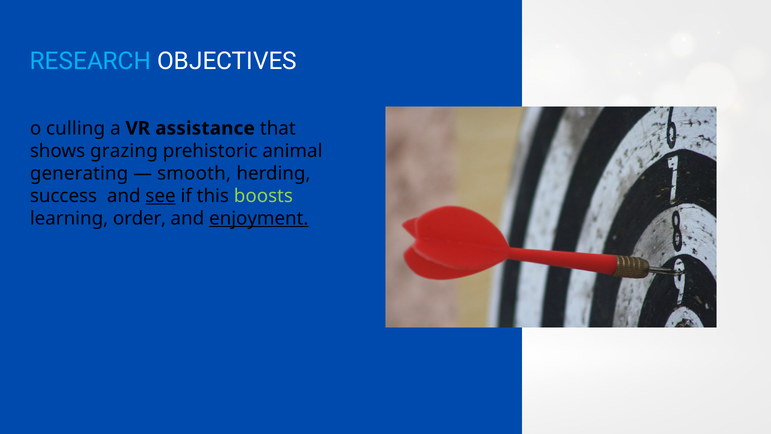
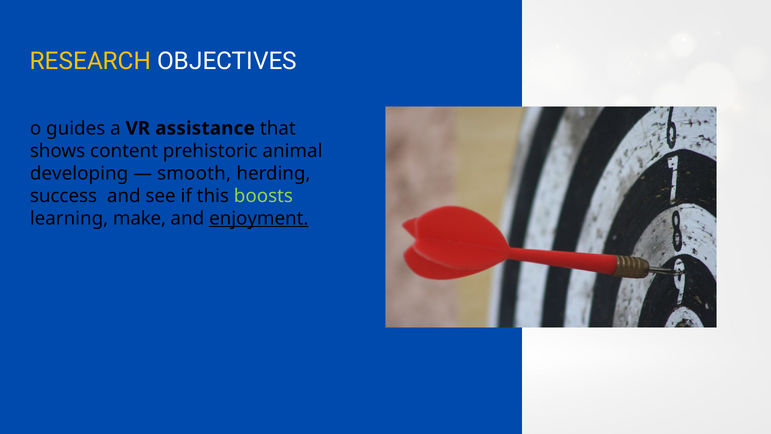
RESEARCH colour: light blue -> yellow (91, 61)
culling: culling -> guides (76, 128)
grazing: grazing -> content (124, 151)
generating: generating -> developing (79, 173)
see underline: present -> none (161, 196)
order: order -> make (140, 218)
